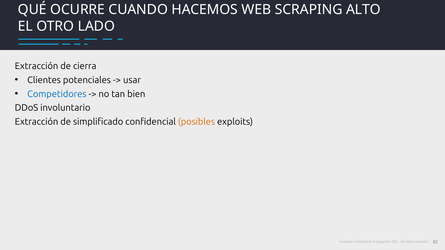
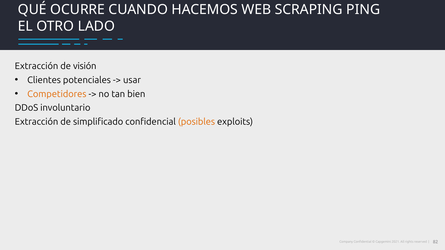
ALTO: ALTO -> PING (363, 10)
cierra: cierra -> visión (85, 66)
Competidores colour: blue -> orange (57, 94)
